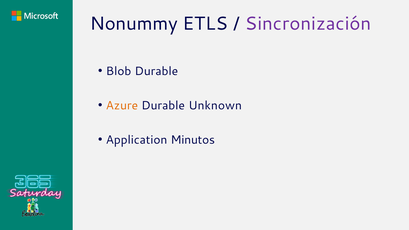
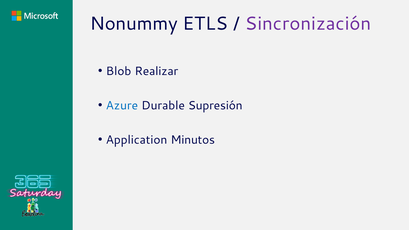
Blob Durable: Durable -> Realizar (156, 71)
Azure colour: orange -> blue (122, 106)
Unknown: Unknown -> Supresión (215, 106)
